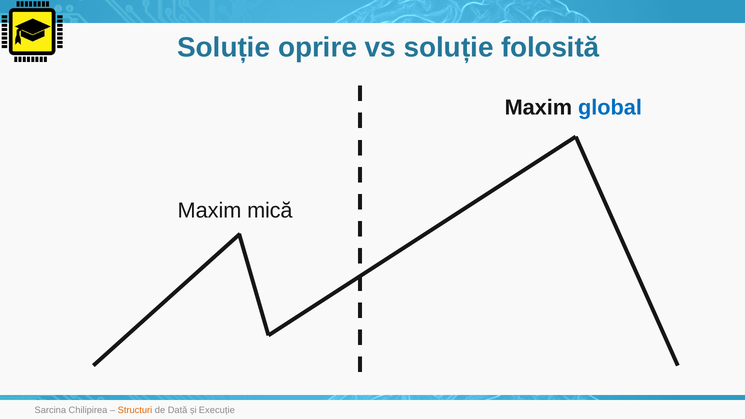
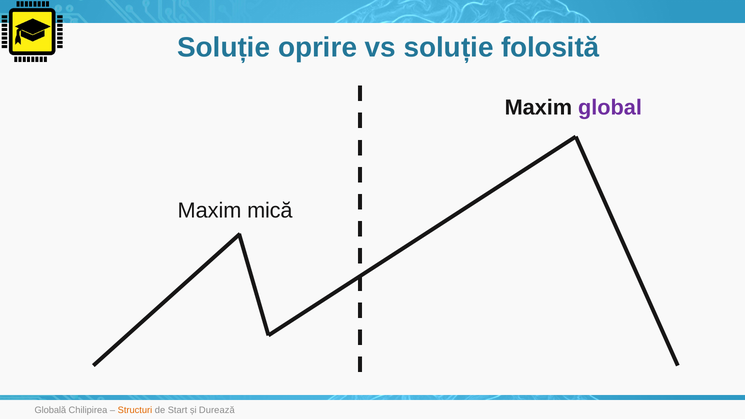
global colour: blue -> purple (610, 108)
Sarcina: Sarcina -> Globală (50, 410)
Dată: Dată -> Start (178, 410)
Execuție: Execuție -> Durează (217, 410)
